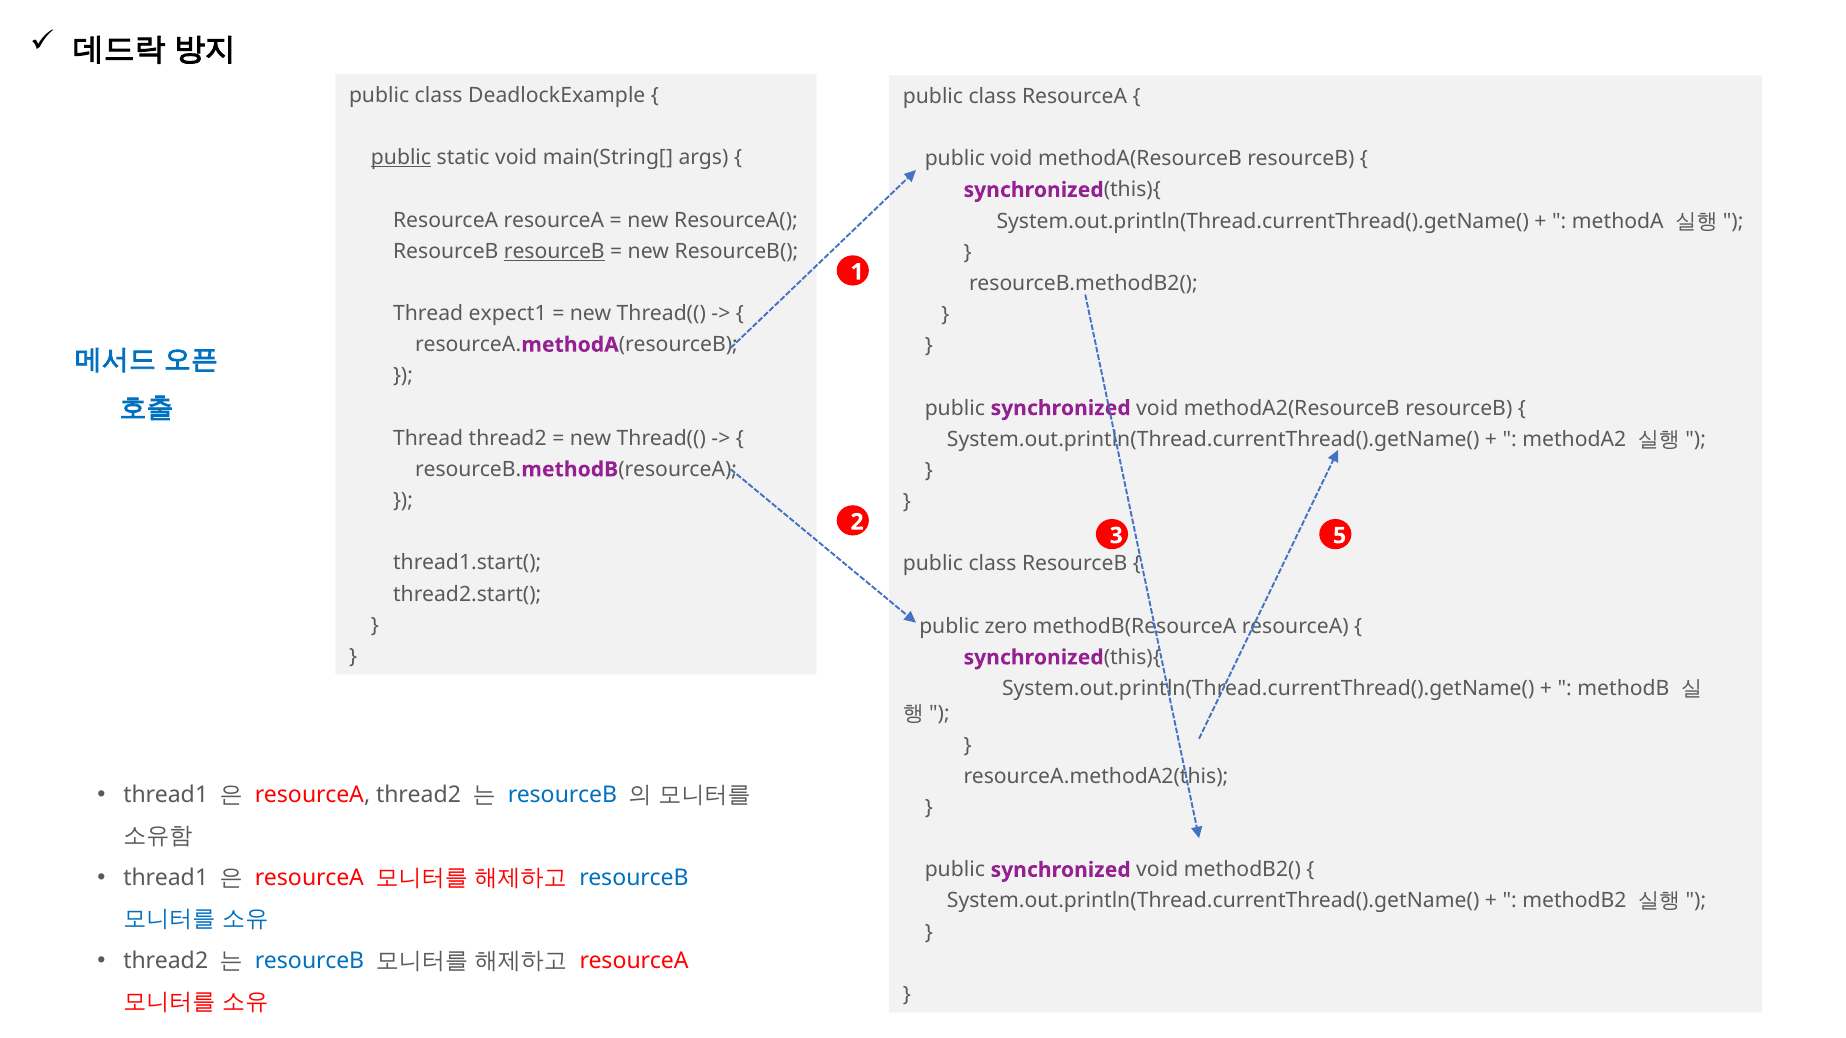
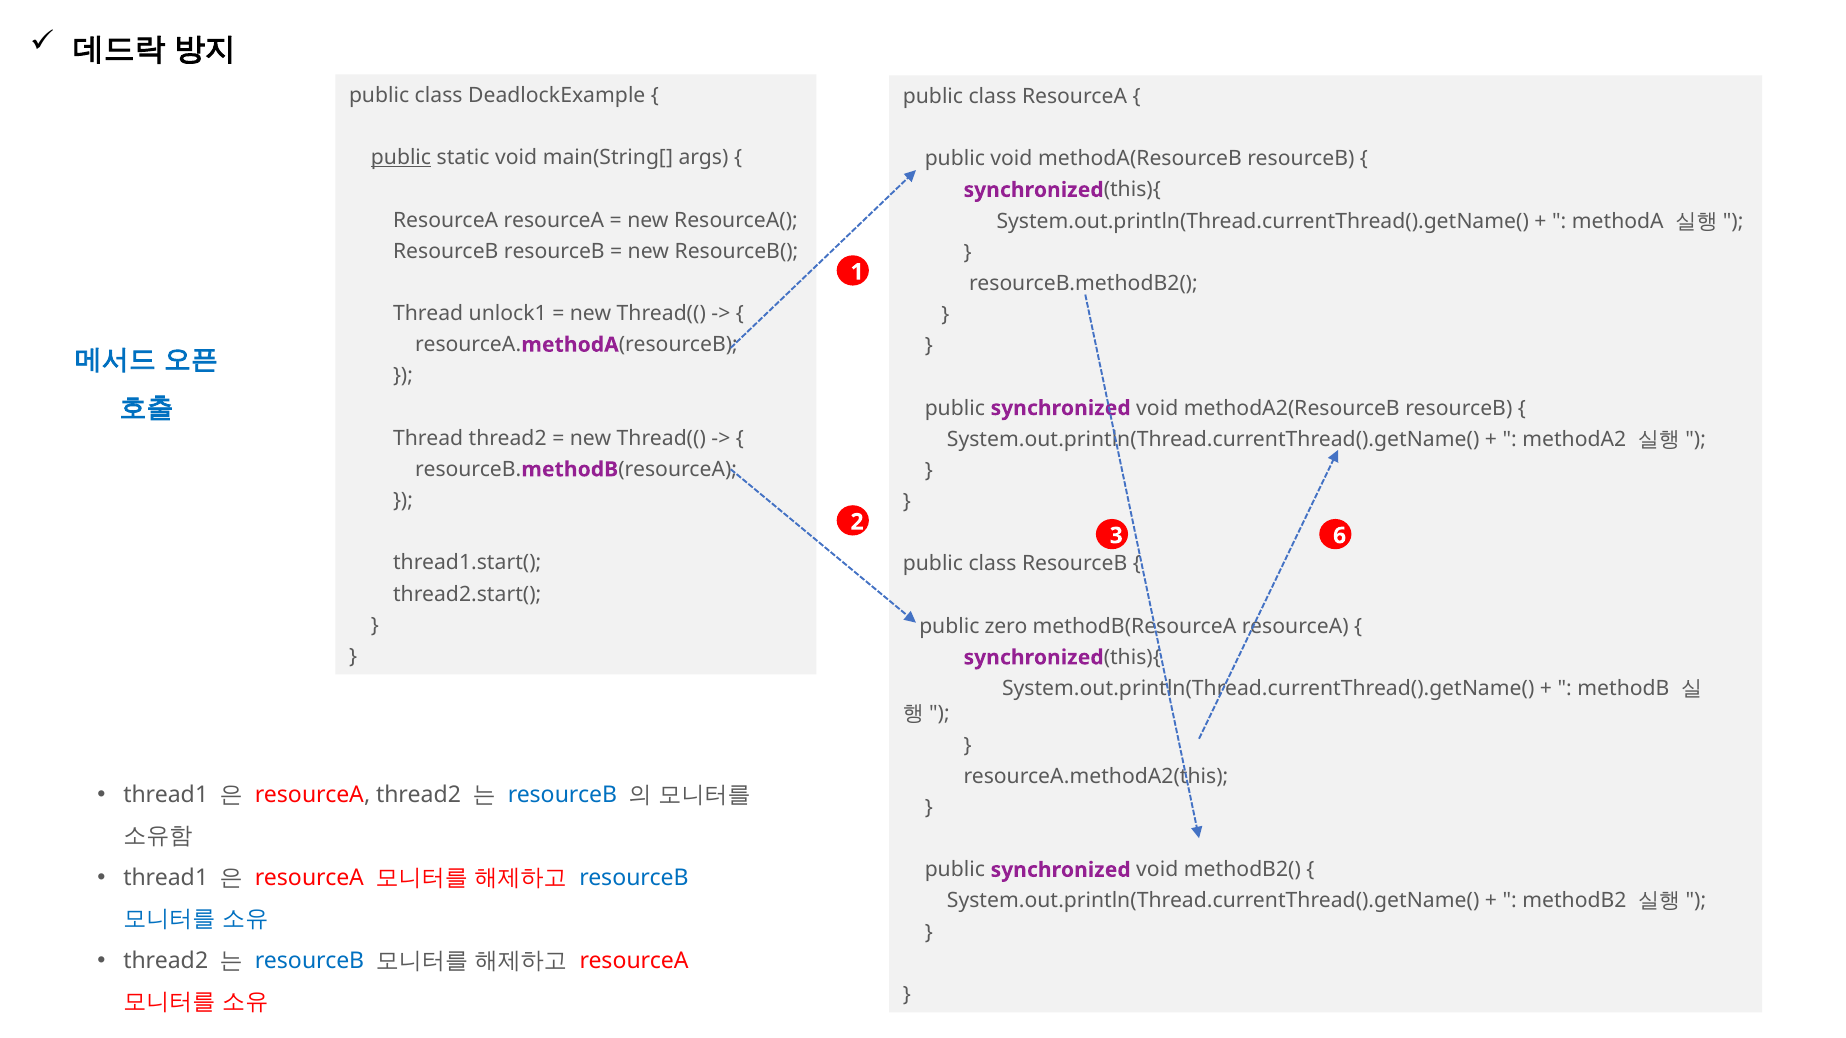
resourceB underline: present -> none (554, 251)
expect1: expect1 -> unlock1 (508, 314)
5: 5 -> 6 (1340, 536)
